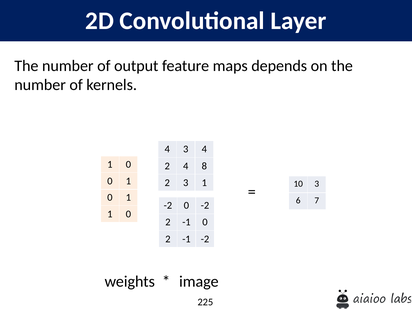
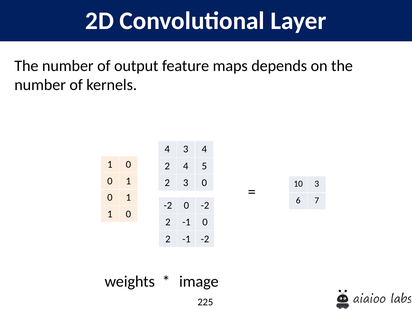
8: 8 -> 5 (204, 166)
3 1: 1 -> 0 (204, 183)
